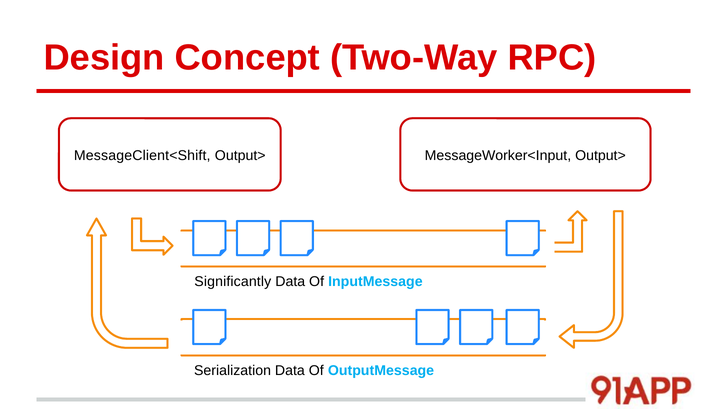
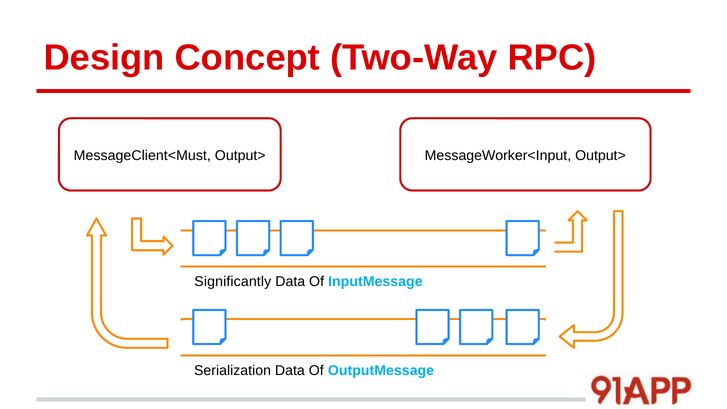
MessageClient<Shift: MessageClient<Shift -> MessageClient<Must (142, 155)
